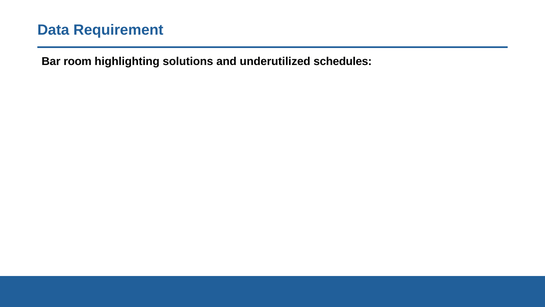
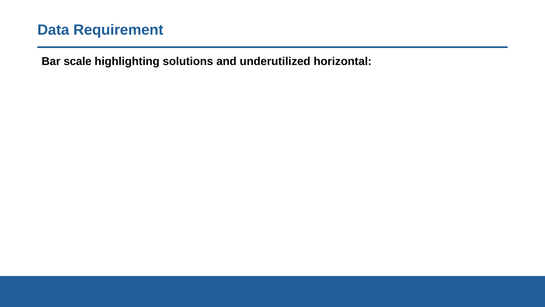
room: room -> scale (78, 61)
schedules: schedules -> horizontal (343, 61)
